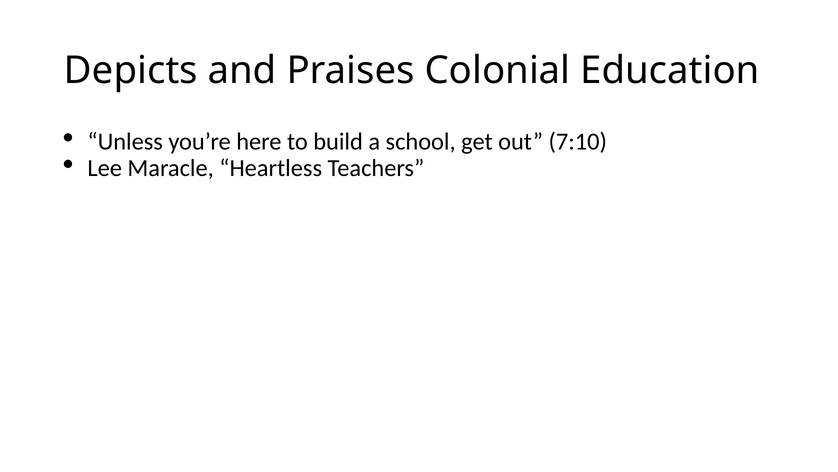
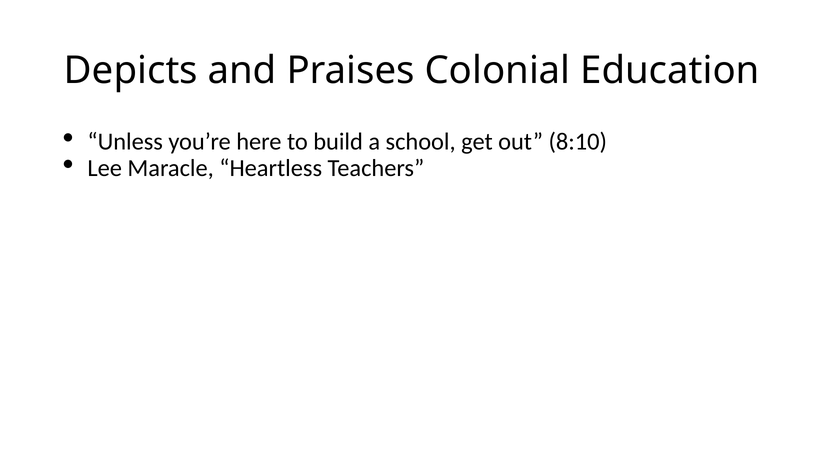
7:10: 7:10 -> 8:10 (578, 142)
